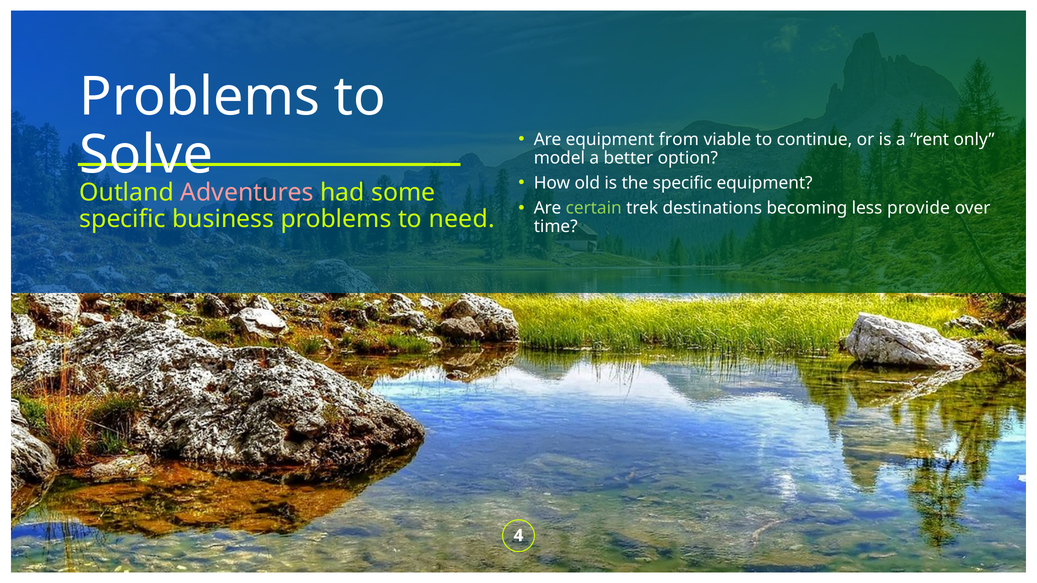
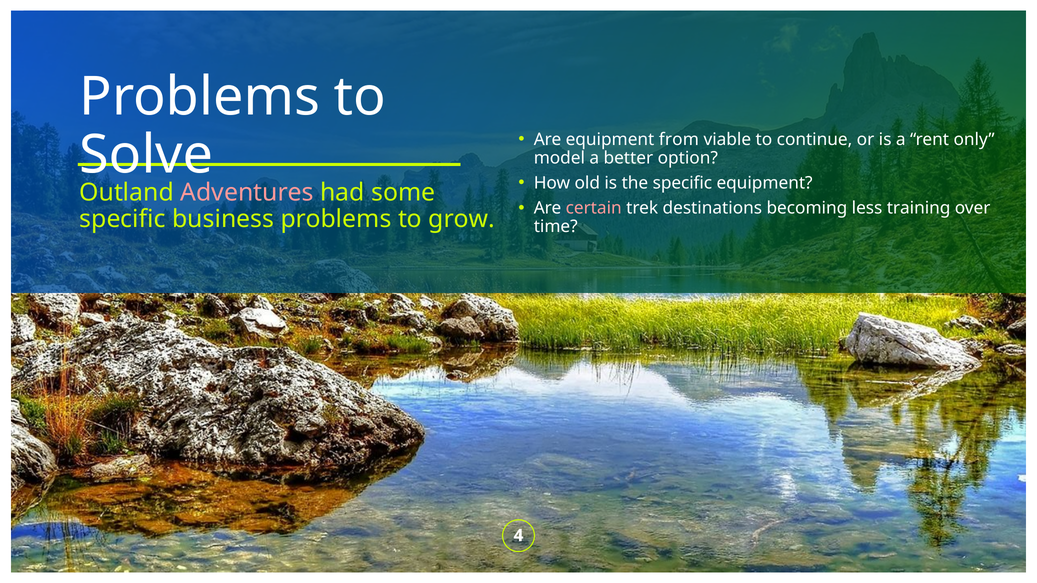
certain colour: light green -> pink (594, 208)
provide: provide -> training (919, 208)
need: need -> grow (462, 219)
